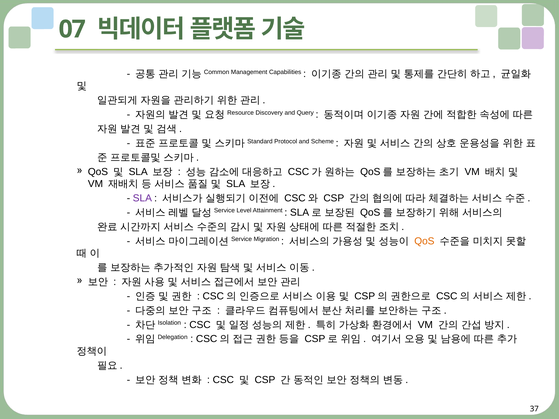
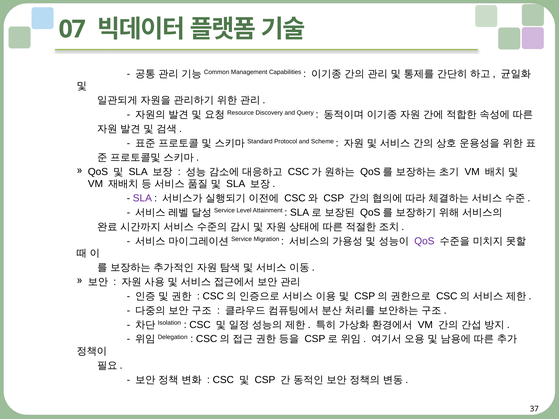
QoS colour: orange -> purple (424, 241)
